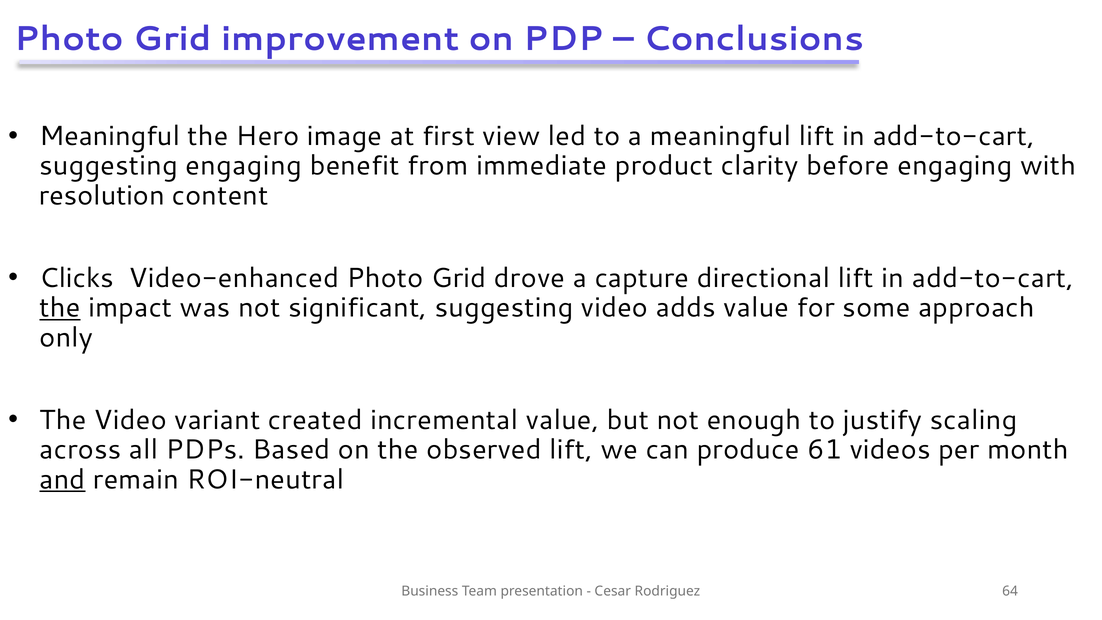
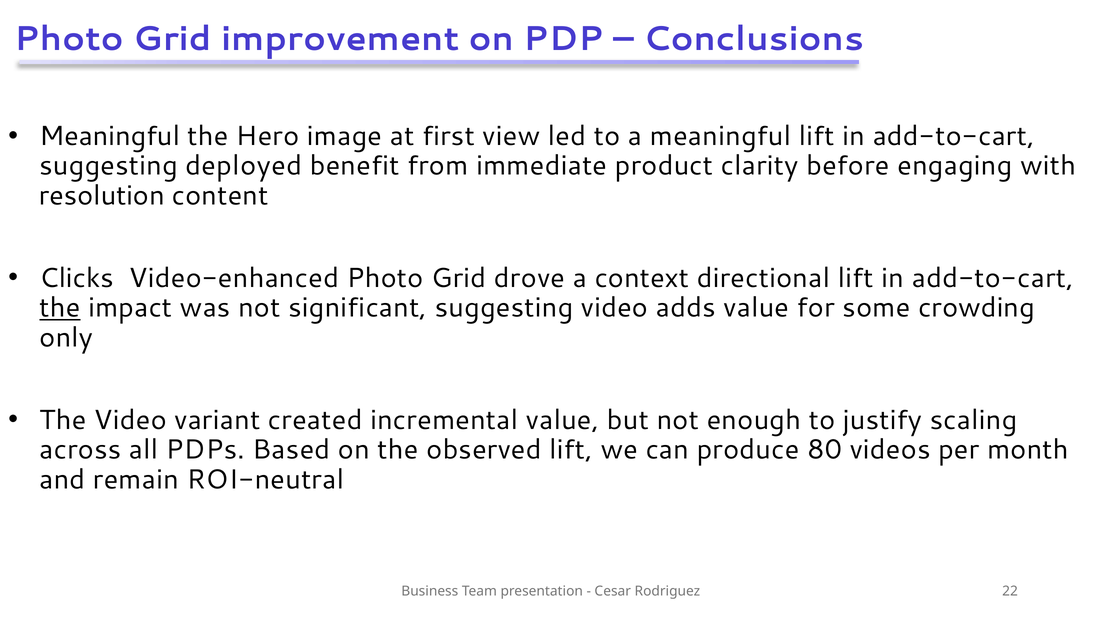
suggesting engaging: engaging -> deployed (244, 166)
capture: capture -> context (642, 278)
approach: approach -> crowding (977, 308)
61: 61 -> 80 (825, 450)
and underline: present -> none (62, 479)
64: 64 -> 22 (1010, 591)
